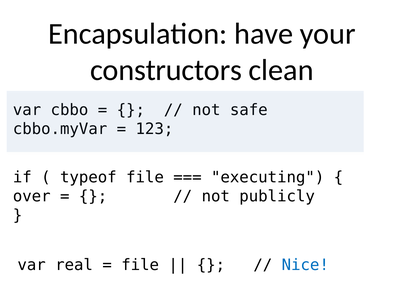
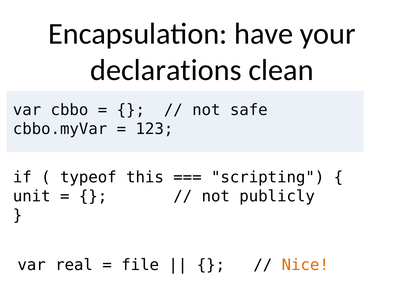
constructors: constructors -> declarations (166, 70)
typeof file: file -> this (145, 177)
executing: executing -> scripting (268, 177)
over: over -> unit (32, 196)
Nice colour: blue -> orange (305, 265)
